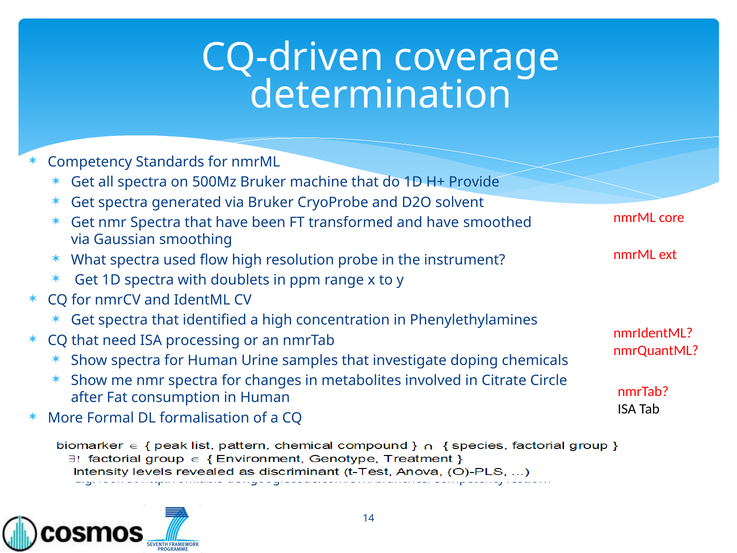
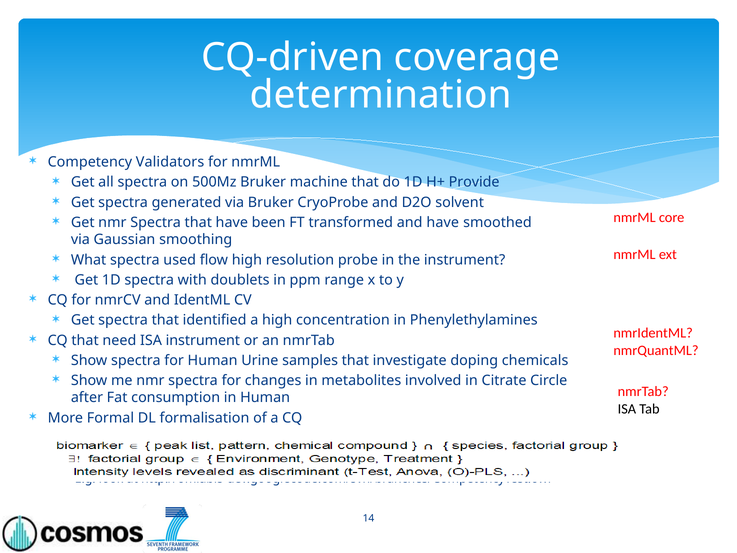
Standards: Standards -> Validators (170, 162)
ISA processing: processing -> instrument (203, 340)
